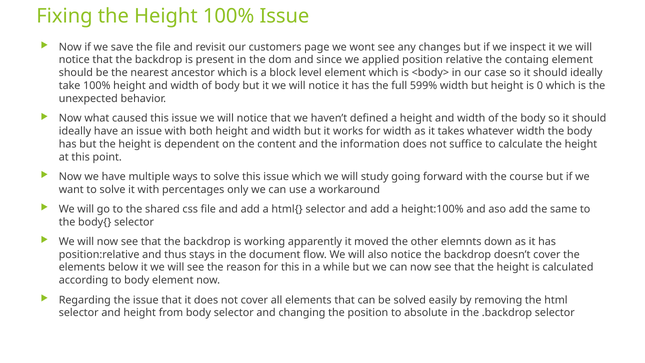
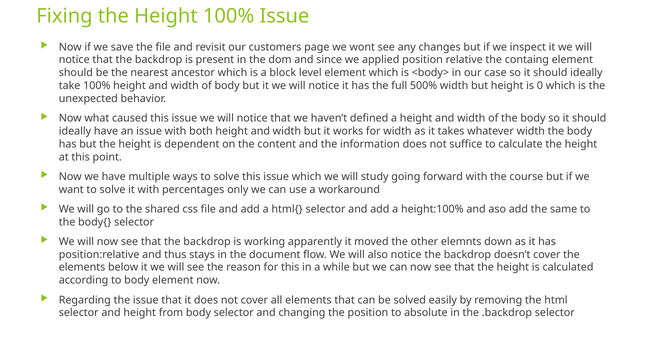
599%: 599% -> 500% (424, 86)
